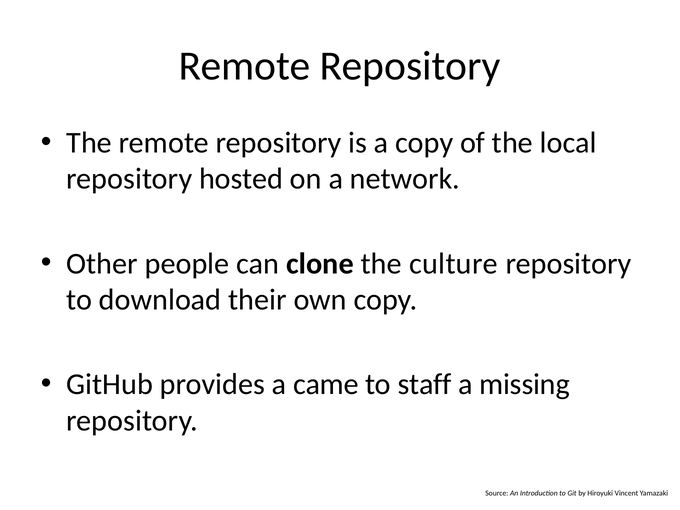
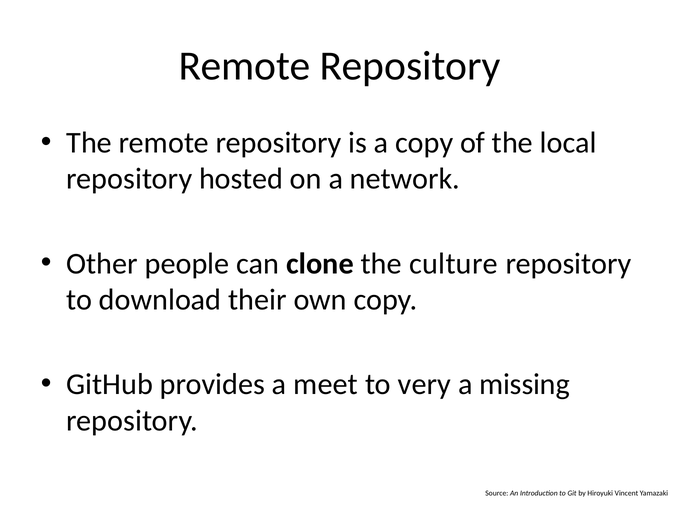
came: came -> meet (326, 385)
staff: staff -> very (424, 385)
